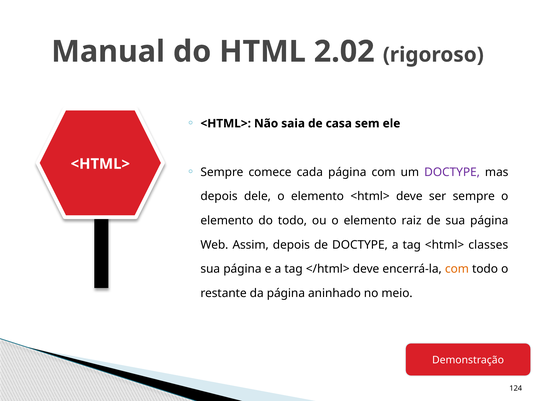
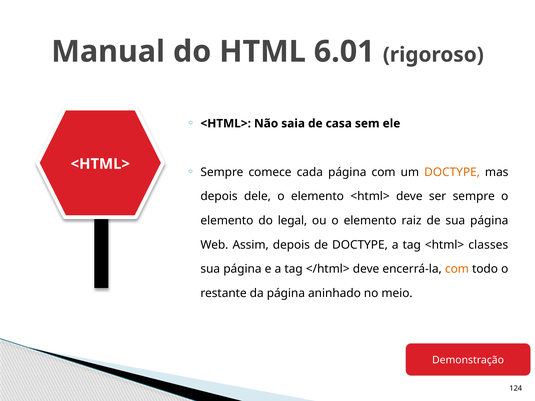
2.02: 2.02 -> 6.01 (344, 52)
DOCTYPE colour: purple -> orange (452, 172)
do todo: todo -> legal (292, 221)
